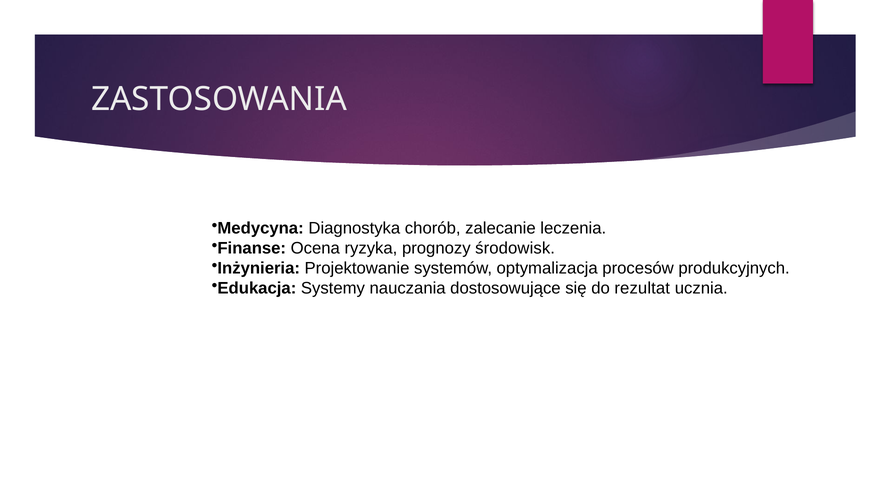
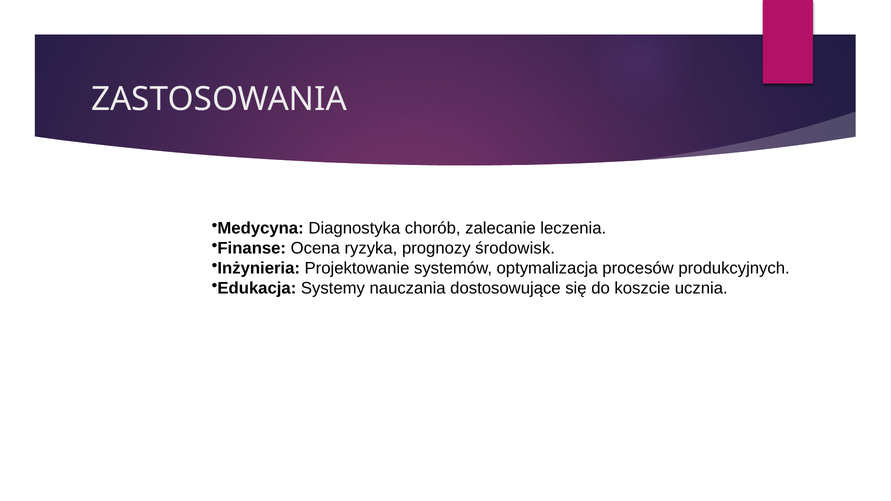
rezultat: rezultat -> koszcie (642, 289)
